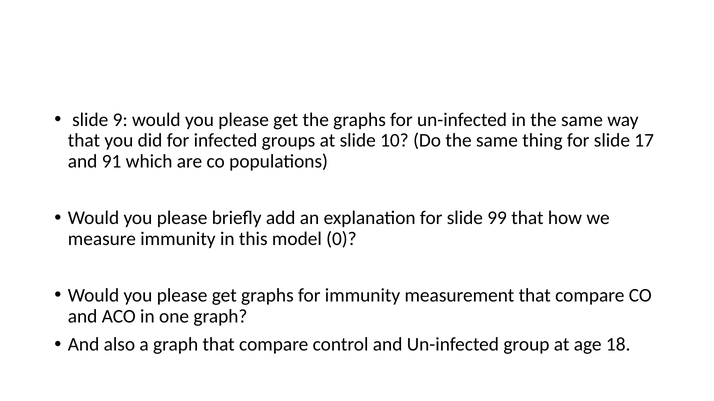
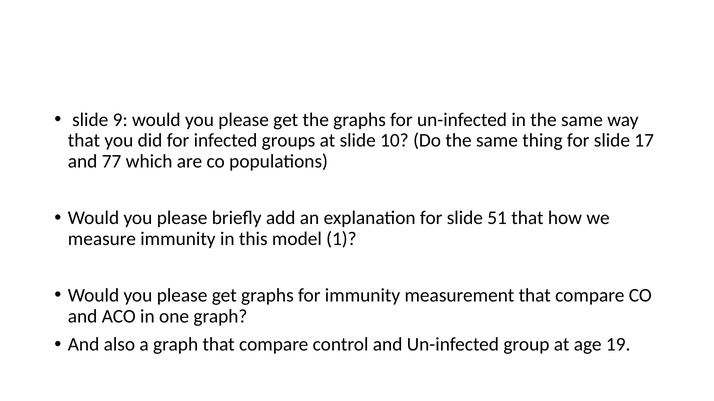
91: 91 -> 77 (112, 162)
99: 99 -> 51 (497, 218)
0: 0 -> 1 (341, 239)
18: 18 -> 19 (618, 345)
